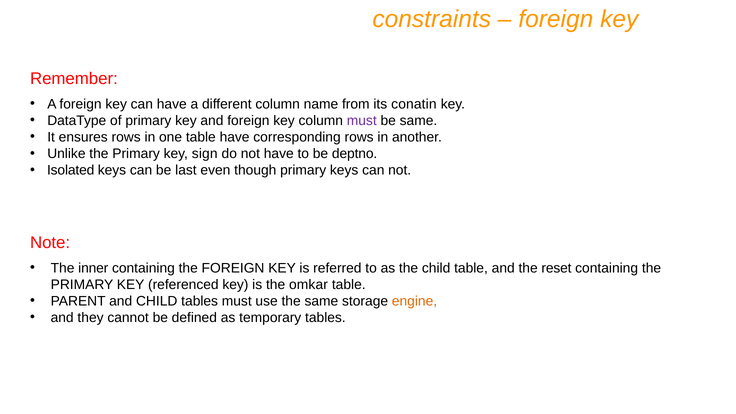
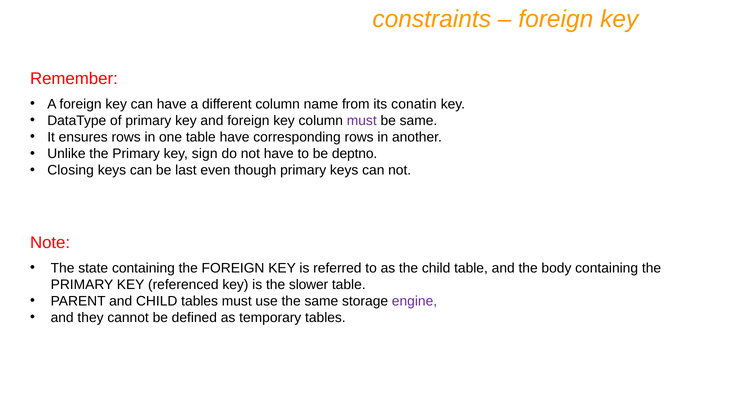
Isolated: Isolated -> Closing (71, 170)
inner: inner -> state (93, 268)
reset: reset -> body (556, 268)
omkar: omkar -> slower (309, 285)
engine colour: orange -> purple (415, 301)
